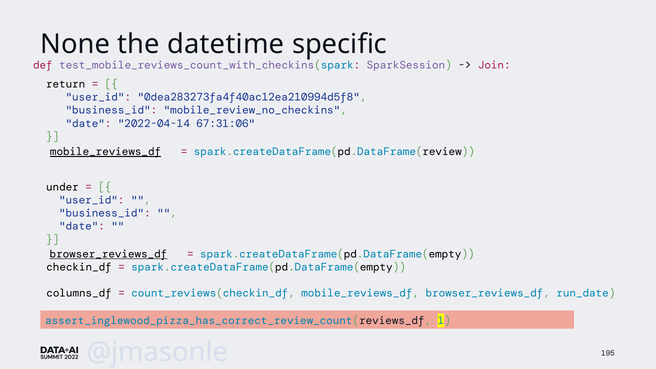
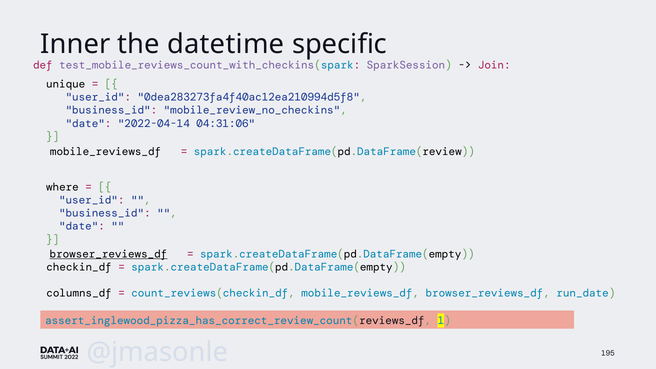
None: None -> Inner (75, 44)
return: return -> unique (66, 84)
67:31:06: 67:31:06 -> 04:31:06 (226, 123)
mobile_reviews_df underline: present -> none (106, 152)
under: under -> where (62, 187)
